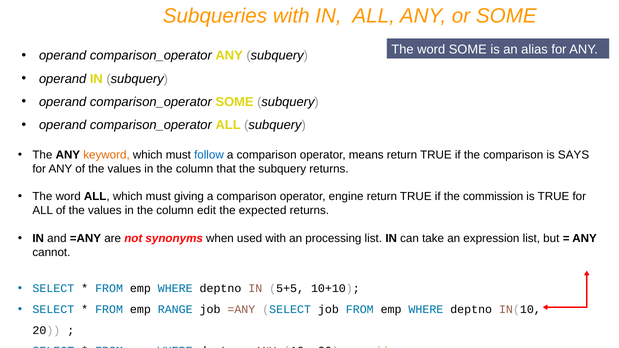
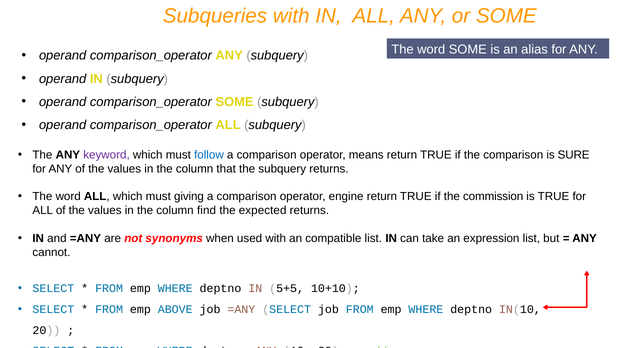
keyword colour: orange -> purple (107, 155)
SAYS: SAYS -> SURE (574, 155)
edit: edit -> find (207, 211)
processing: processing -> compatible (333, 239)
RANGE: RANGE -> ABOVE (175, 310)
